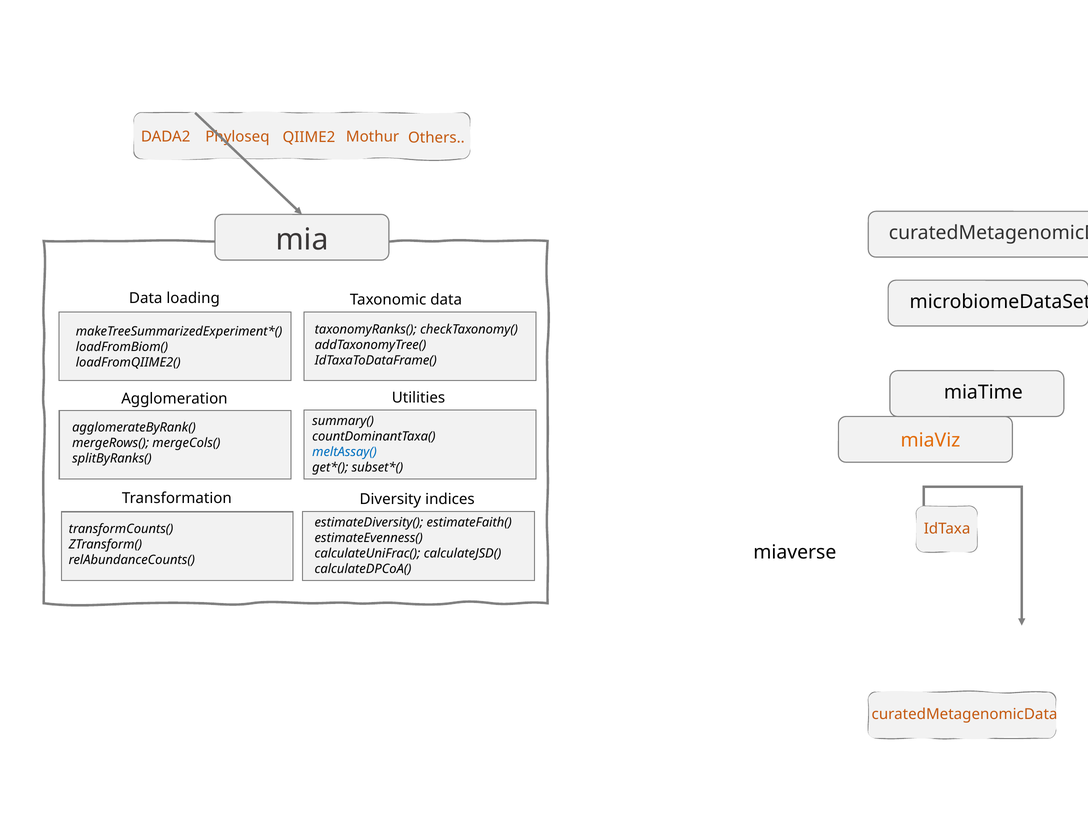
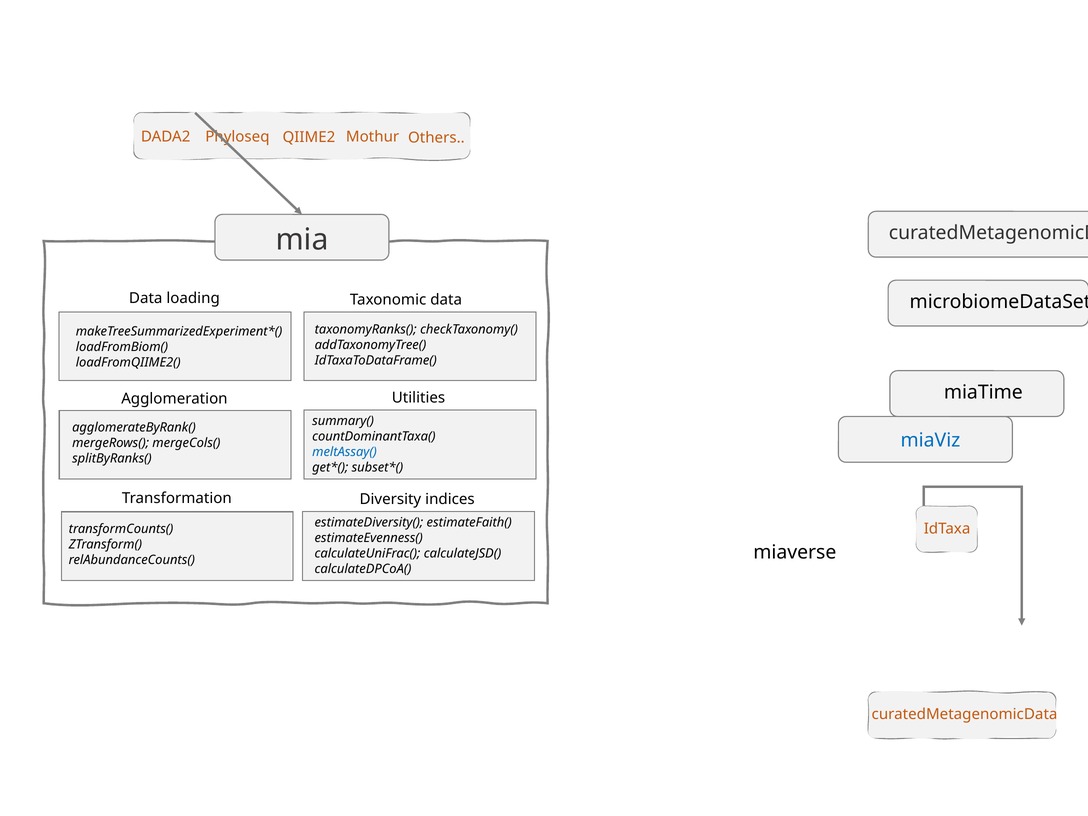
miaViz colour: orange -> blue (930, 441)
